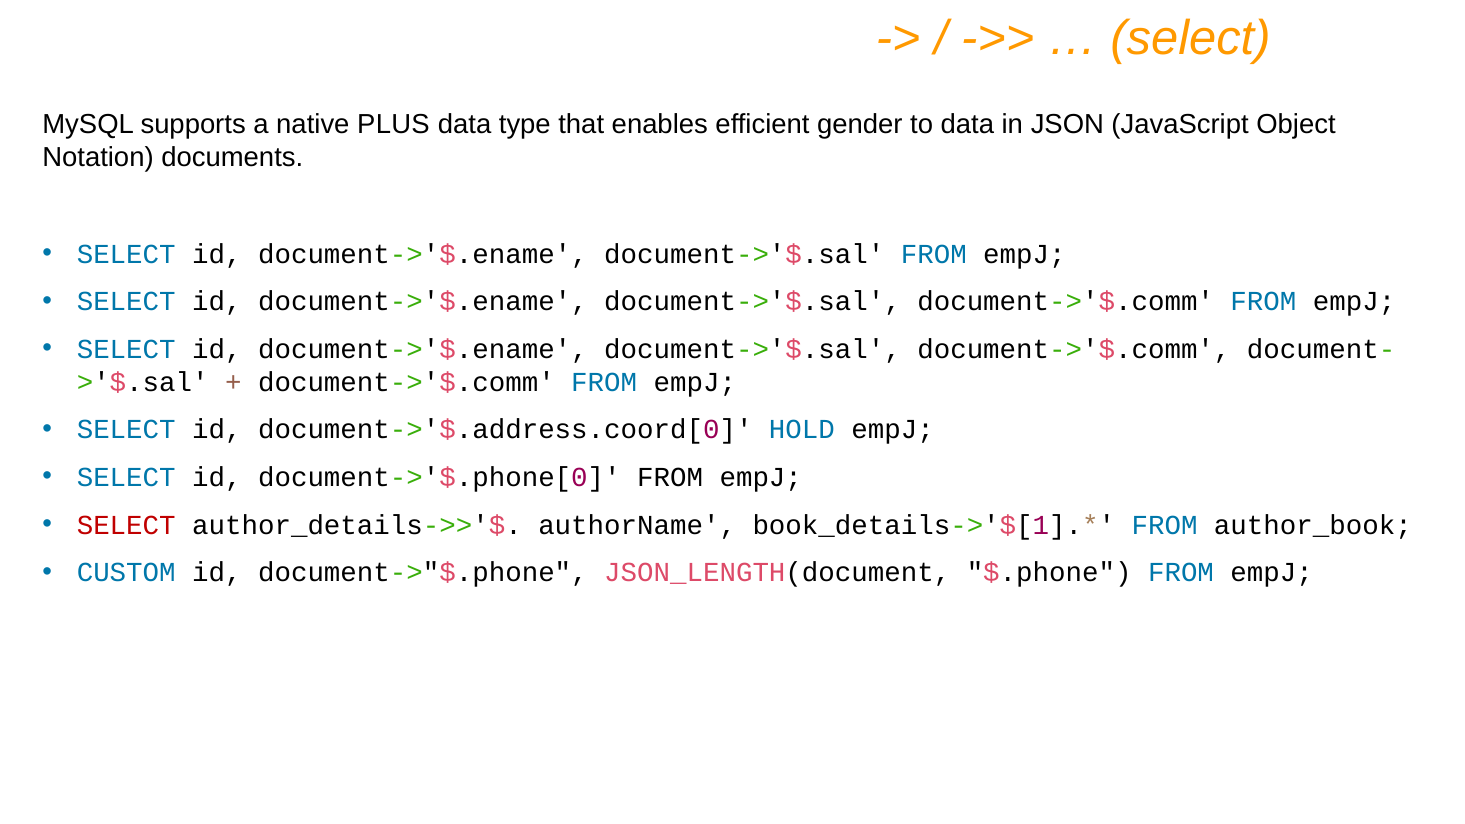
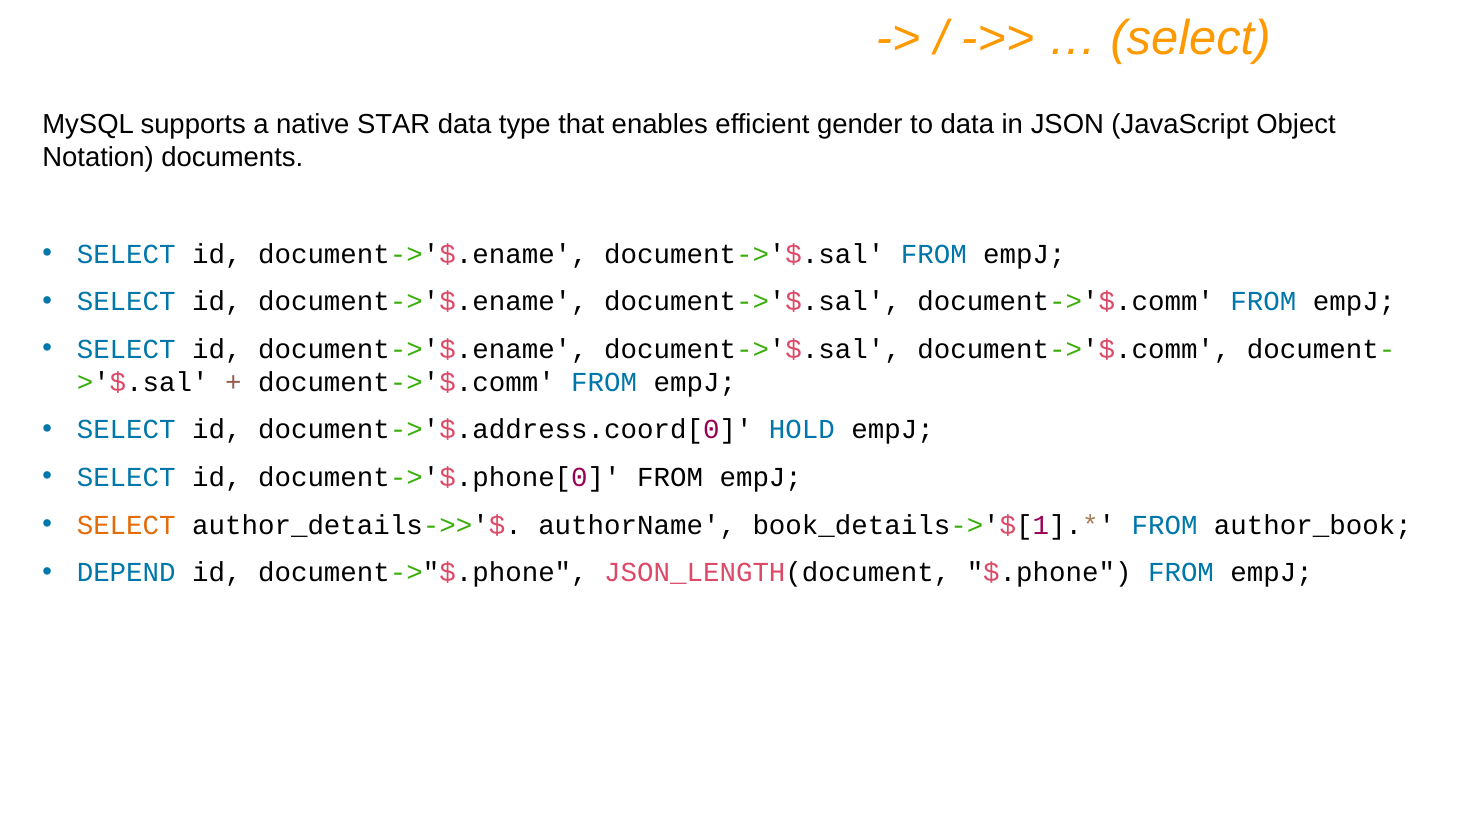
PLUS: PLUS -> STAR (394, 124)
SELECT colour: red -> orange (126, 525)
CUSTOM: CUSTOM -> DEPEND (126, 573)
